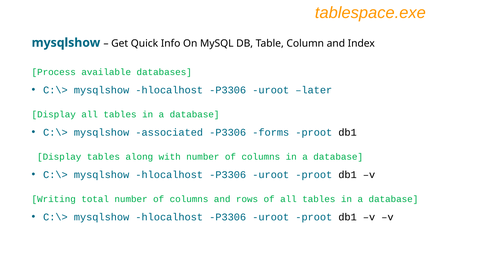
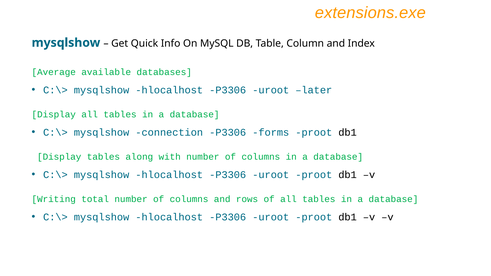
tablespace.exe: tablespace.exe -> extensions.exe (370, 13)
Process: Process -> Average (54, 72)
associated: associated -> connection (169, 133)
